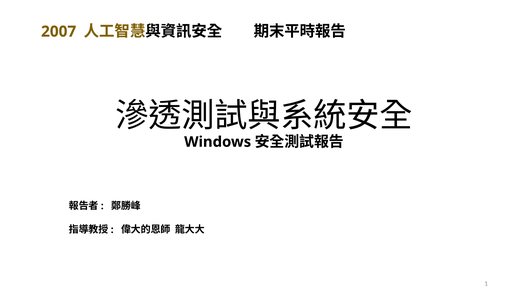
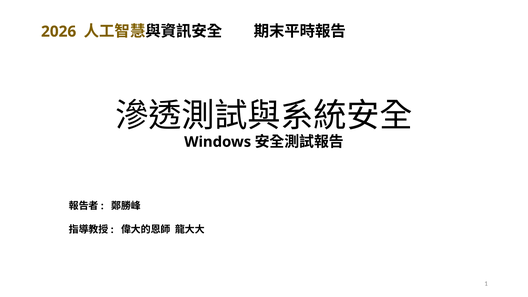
2007: 2007 -> 2026 (59, 32)
